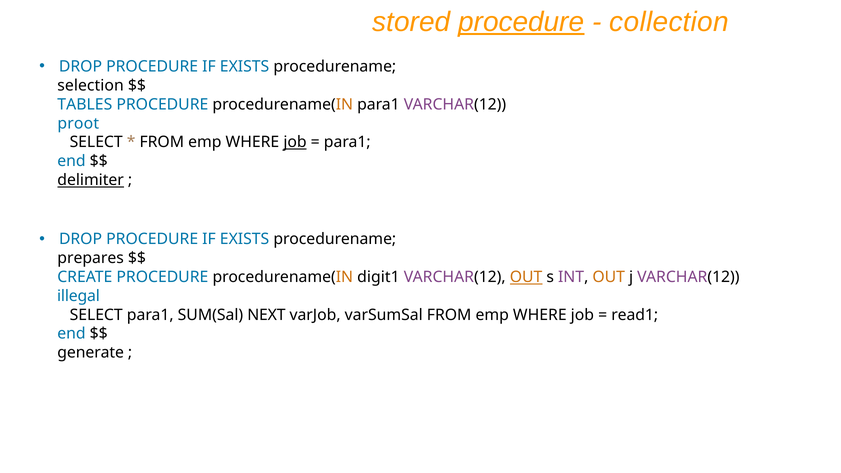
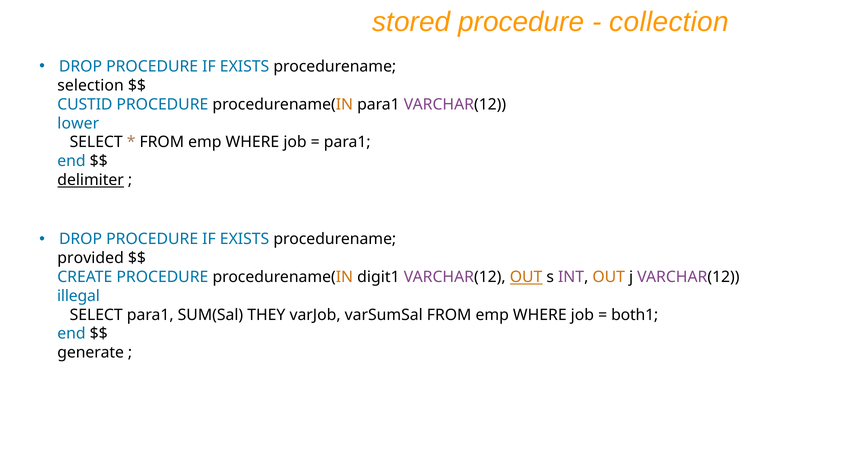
procedure underline: present -> none (521, 22)
TABLES: TABLES -> CUSTID (85, 104)
proot: proot -> lower (78, 123)
job underline: present -> none (295, 142)
prepares: prepares -> provided (91, 258)
NEXT: NEXT -> THEY (266, 315)
read1: read1 -> both1 (635, 315)
